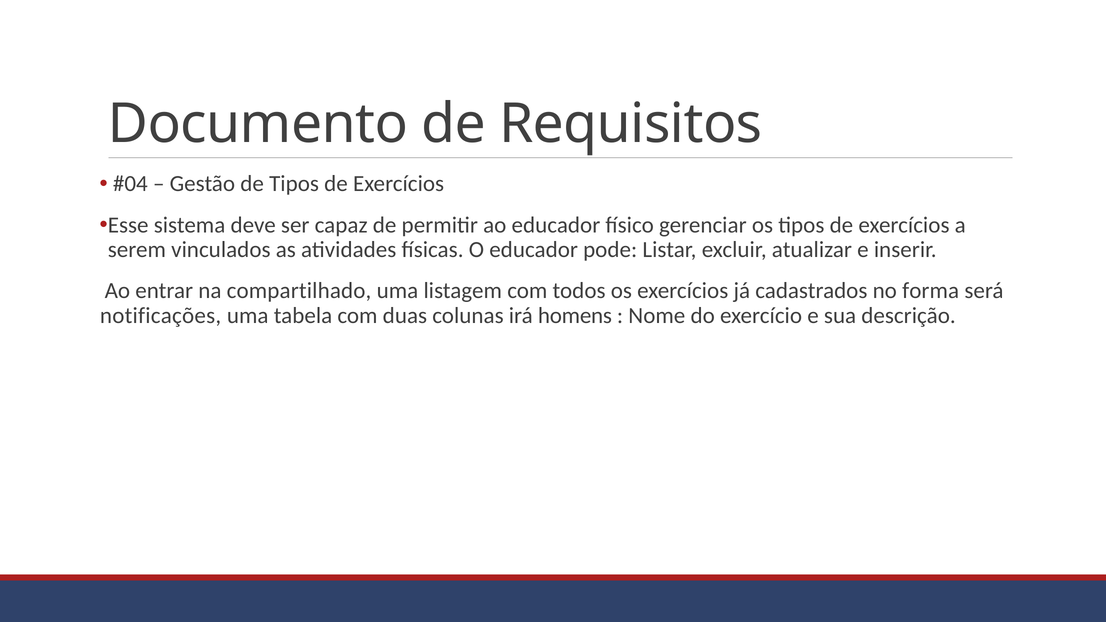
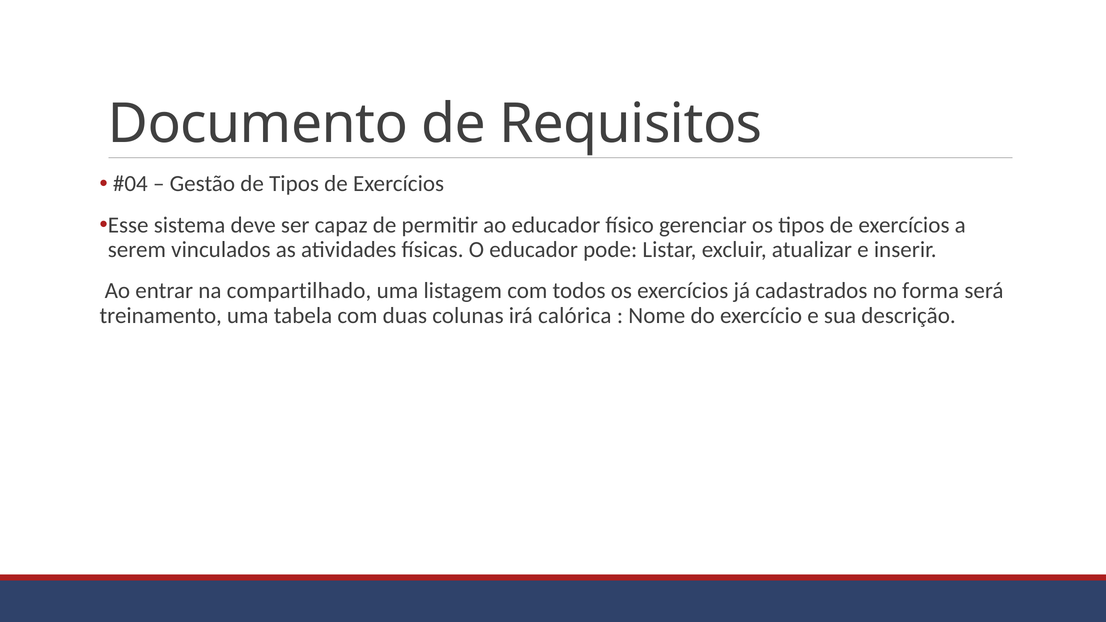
notificações: notificações -> treinamento (161, 316)
homens: homens -> calórica (575, 316)
